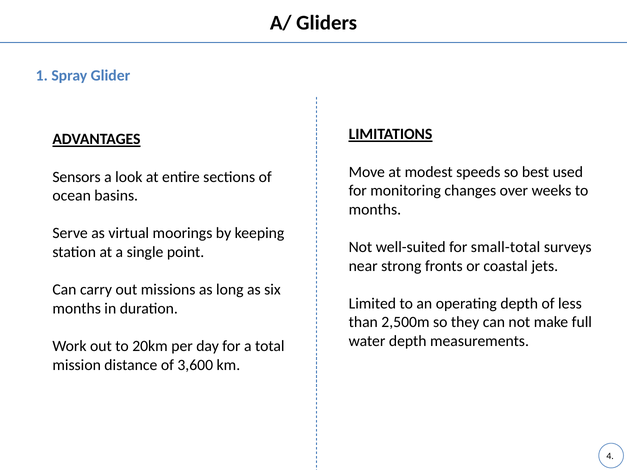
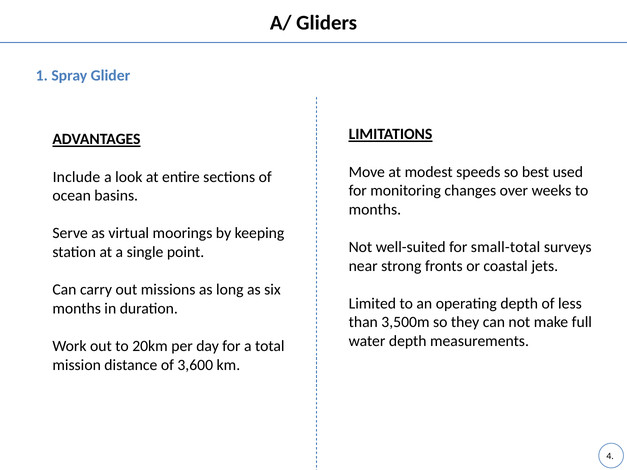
Sensors: Sensors -> Include (76, 177)
2,500m: 2,500m -> 3,500m (405, 322)
